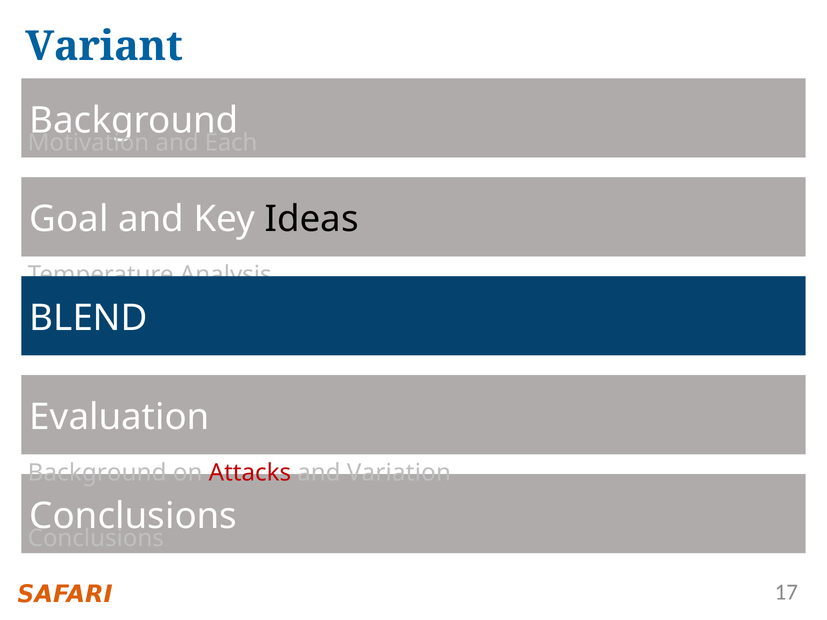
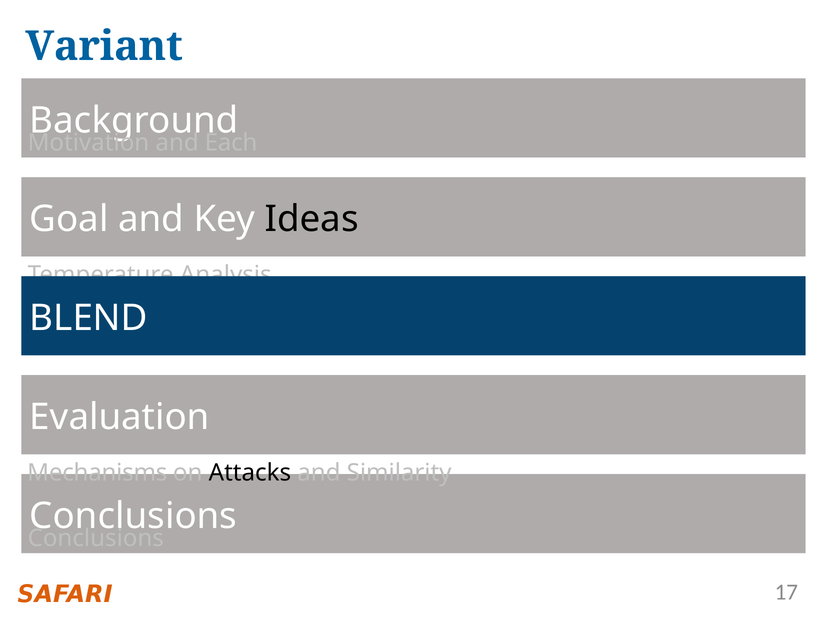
Background: Background -> Mechanisms (97, 473)
Attacks colour: red -> black (250, 473)
and Variation: Variation -> Similarity (399, 473)
